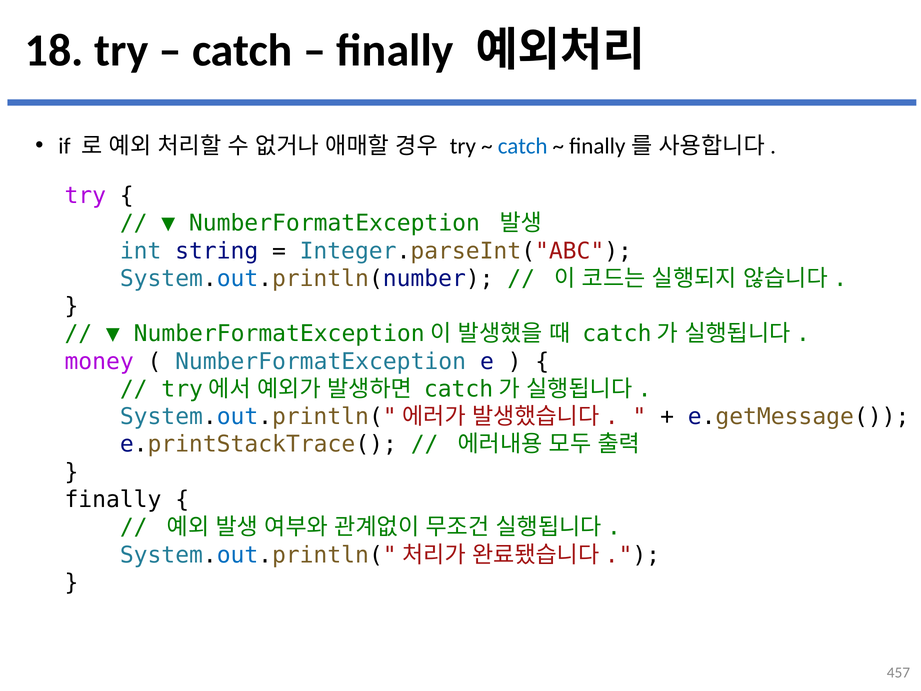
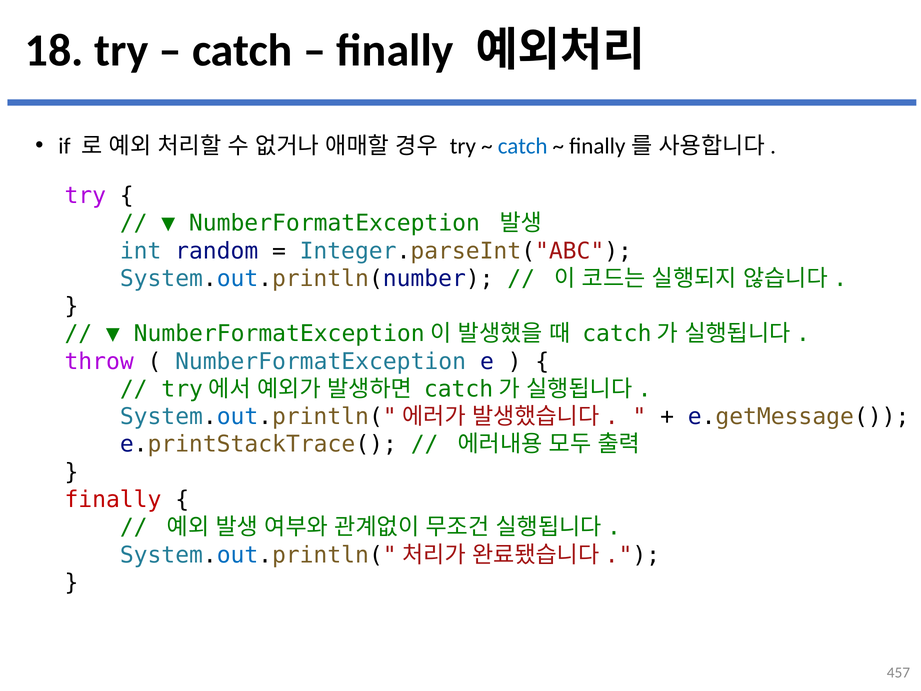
string: string -> random (217, 251)
money: money -> throw (99, 361)
finally colour: black -> red (113, 499)
